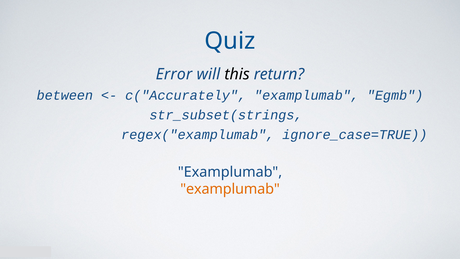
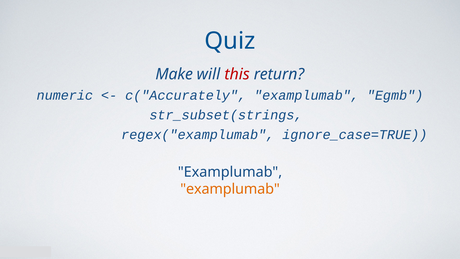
Error: Error -> Make (174, 74)
this colour: black -> red (237, 74)
between: between -> numeric (65, 95)
